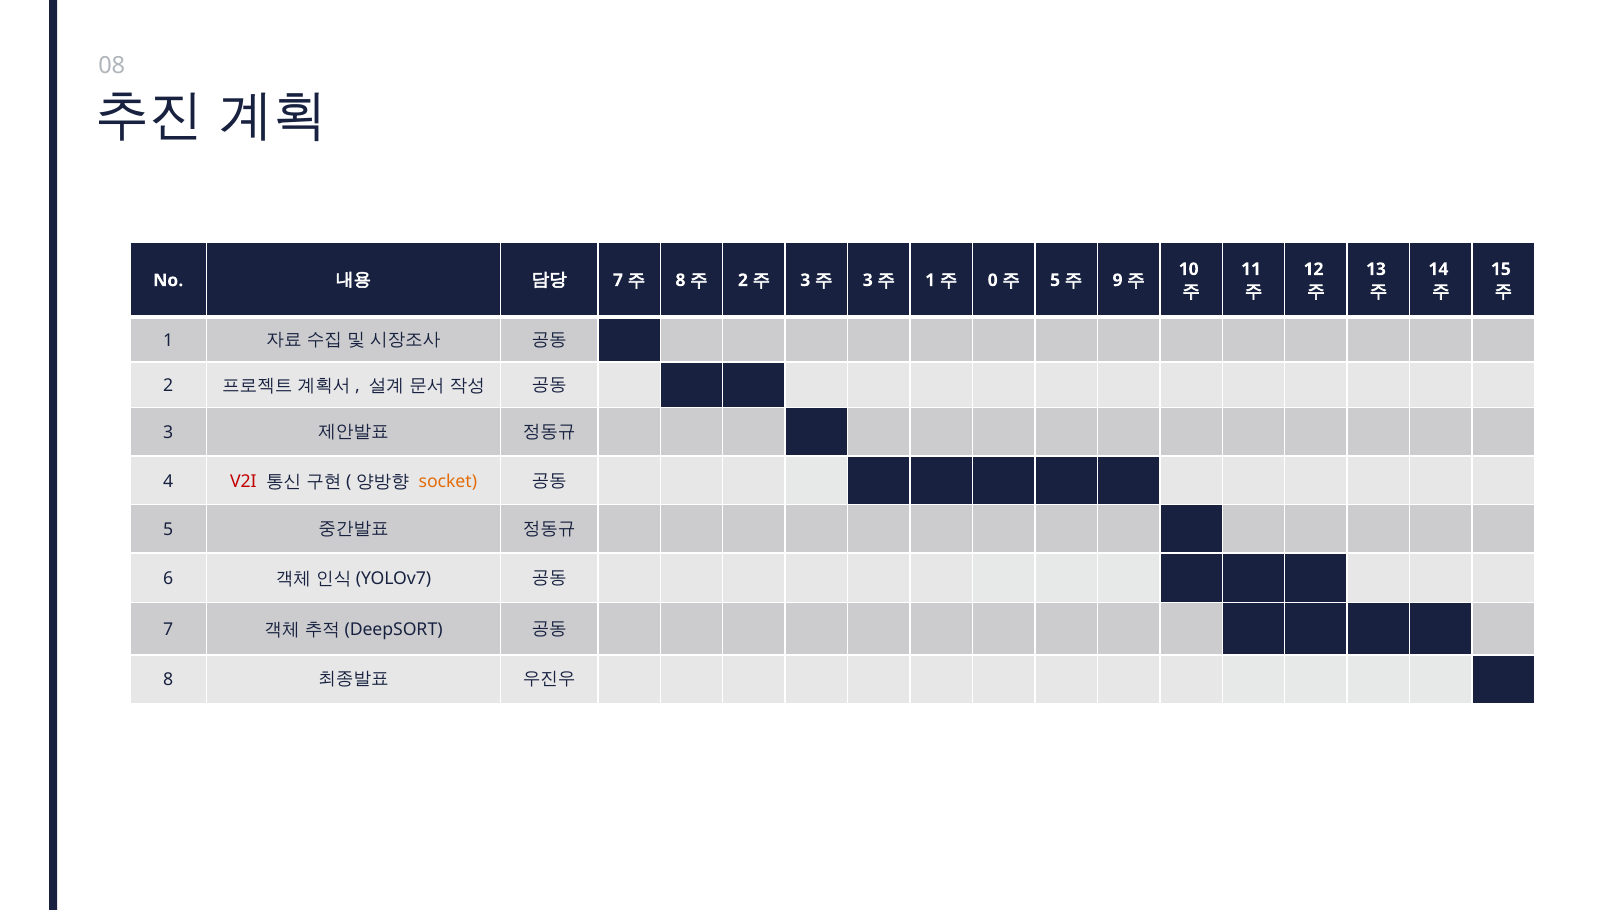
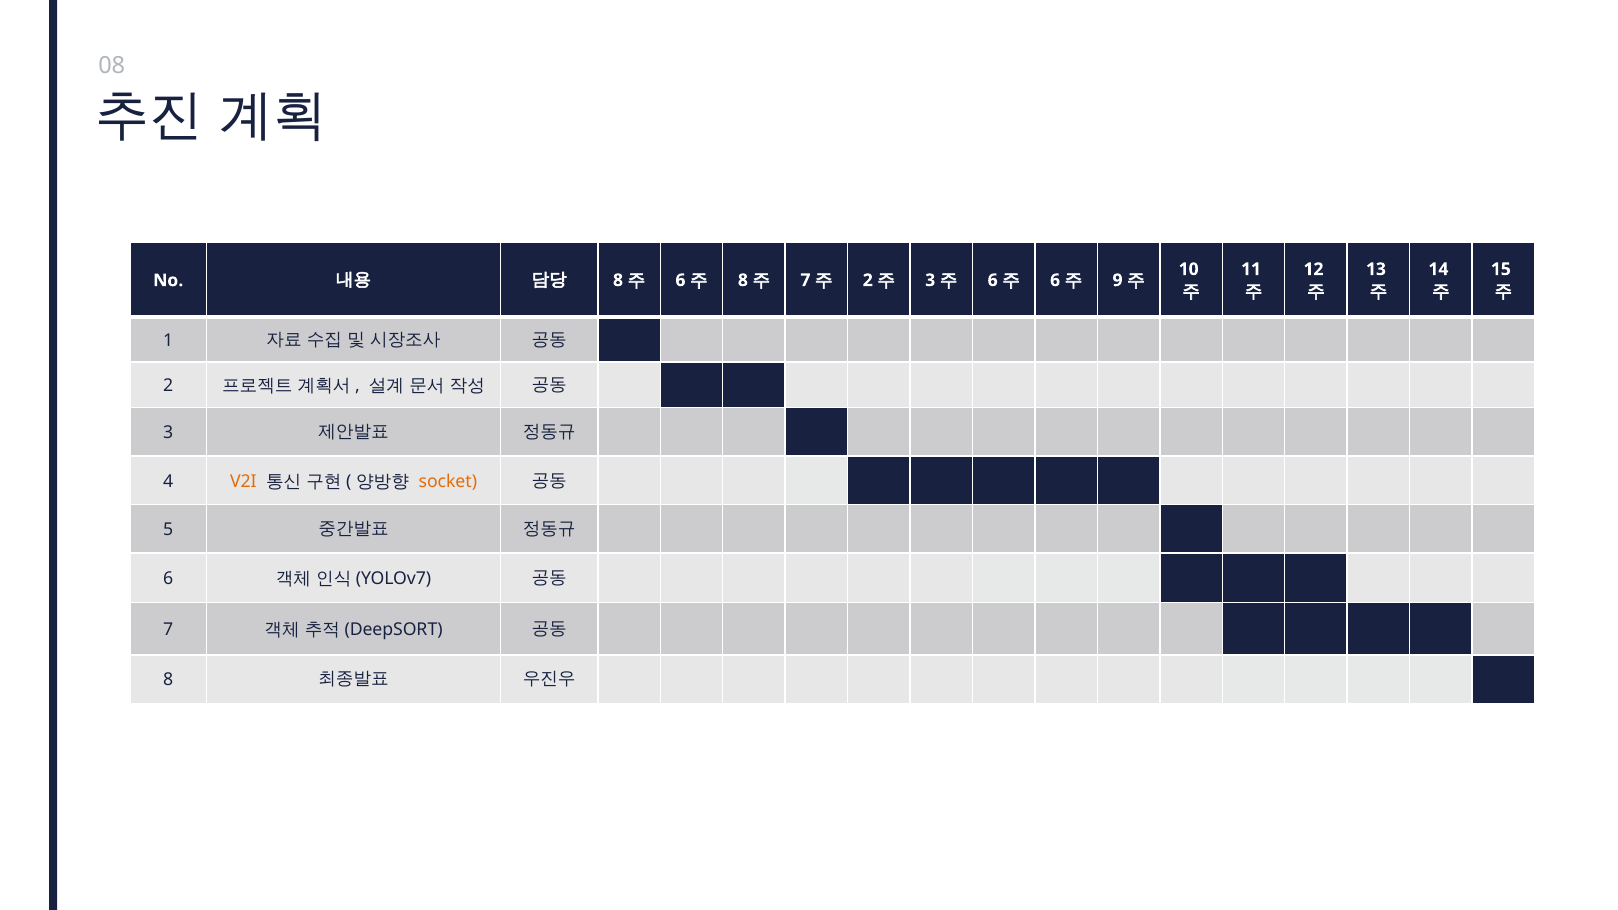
7: 7 -> 8 (618, 280)
8: 8 -> 6 (680, 280)
2: 2 -> 8 (743, 280)
3: 3 -> 7 (805, 280)
3: 3 -> 2 (868, 280)
1: 1 -> 3 (930, 280)
0: 0 -> 6 (993, 280)
5: 5 -> 6 (1055, 280)
V2I colour: red -> orange (243, 481)
